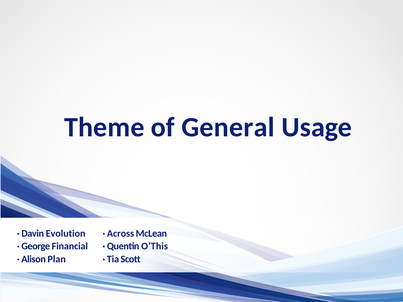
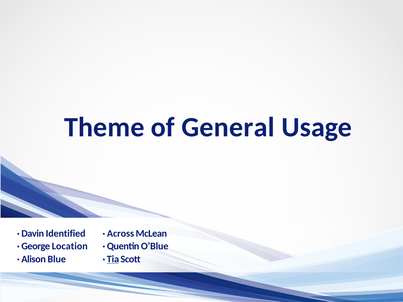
Evolution: Evolution -> Identified (66, 234)
Financial: Financial -> Location (70, 247)
O’This: O’This -> O’Blue (155, 247)
Plan: Plan -> Blue (57, 259)
Tia underline: none -> present (113, 259)
